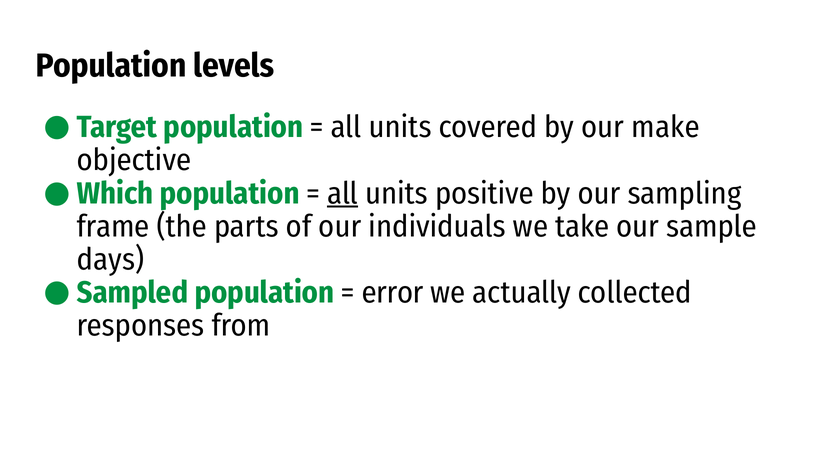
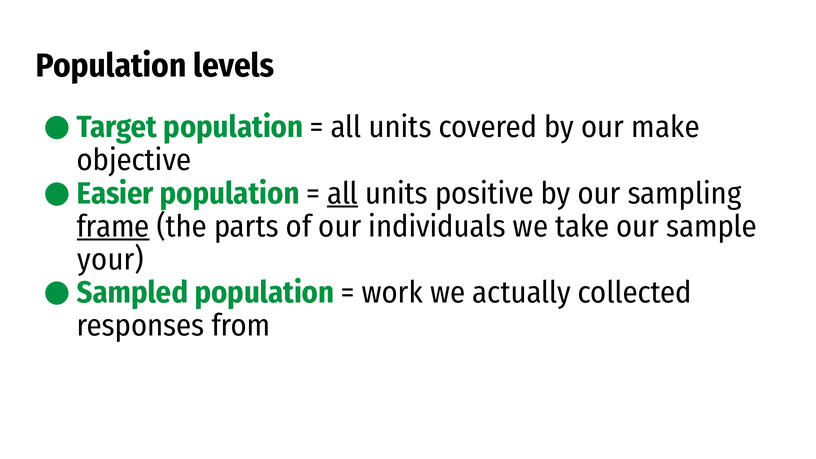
Which: Which -> Easier (115, 193)
frame underline: none -> present (113, 227)
days: days -> your (111, 260)
error: error -> work (392, 293)
